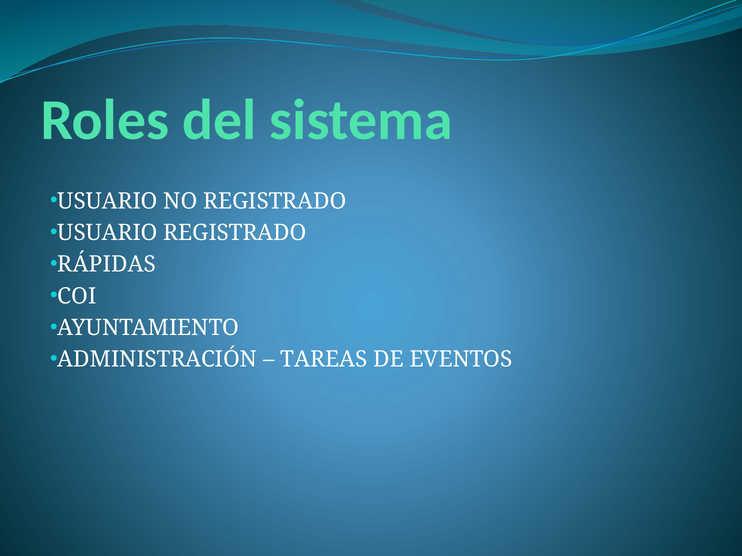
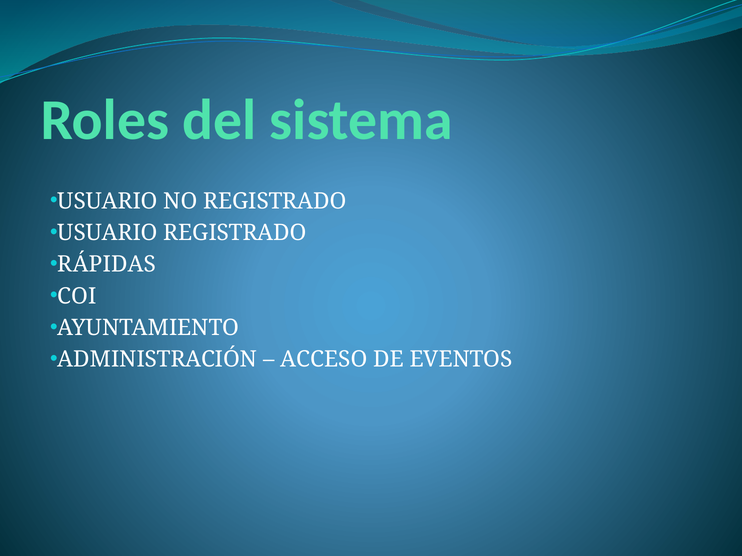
TAREAS: TAREAS -> ACCESO (324, 360)
